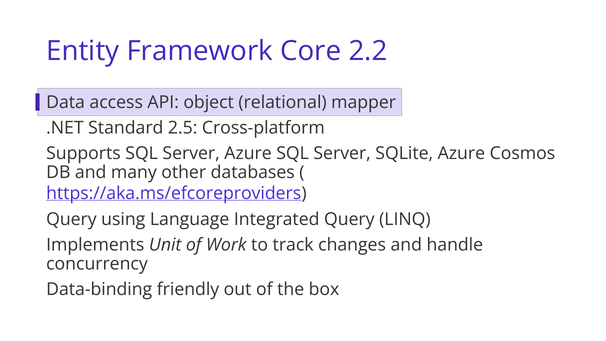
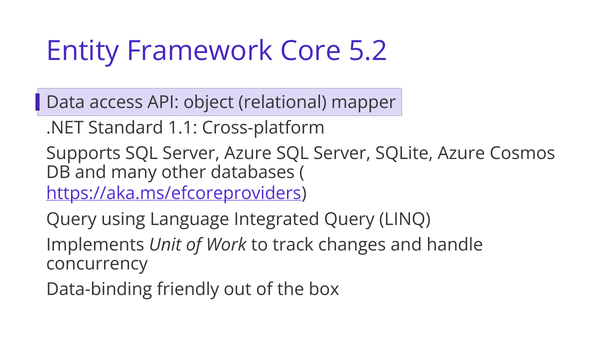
2.2: 2.2 -> 5.2 (368, 51)
2.5: 2.5 -> 1.1 (183, 128)
